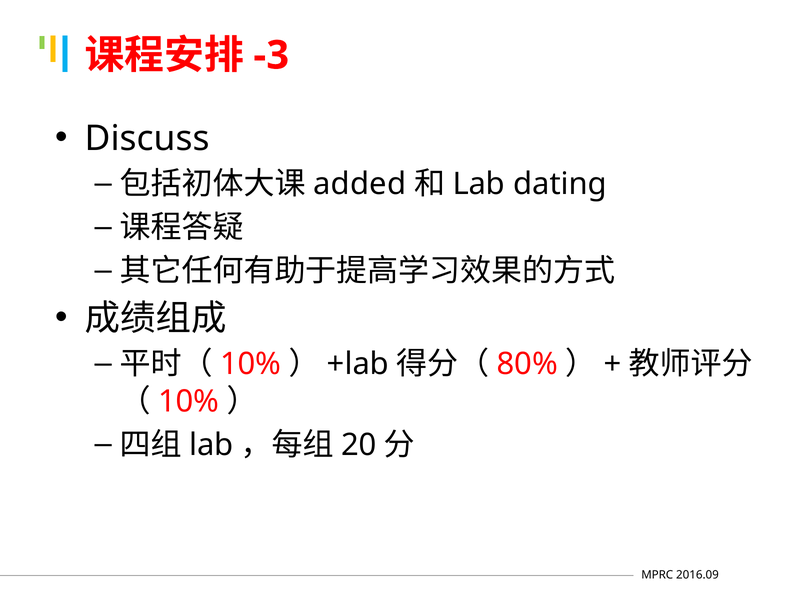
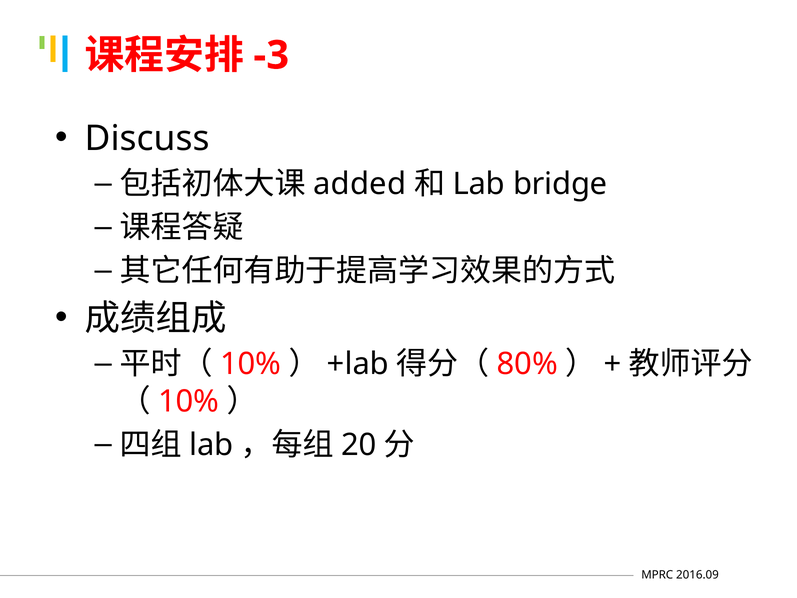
dating: dating -> bridge (560, 184)
